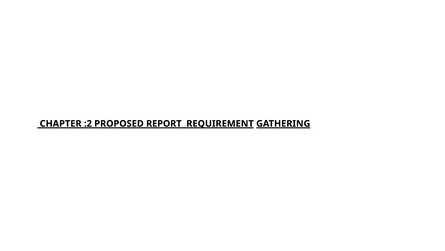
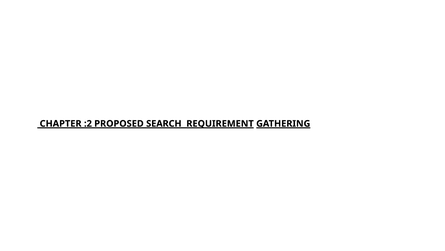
REPORT: REPORT -> SEARCH (164, 123)
